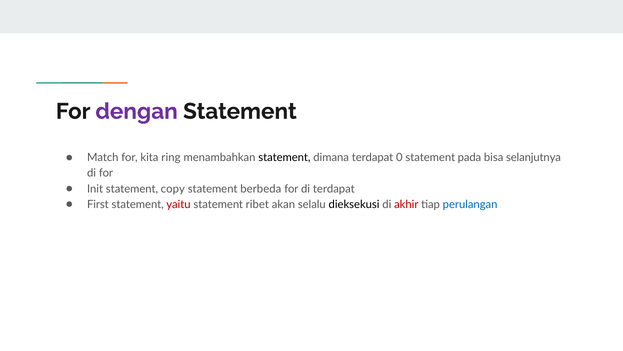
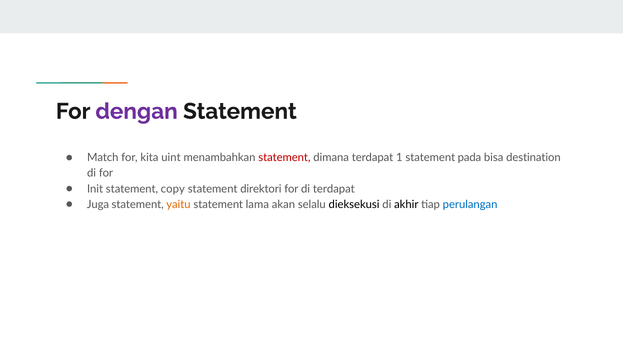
ring: ring -> uint (171, 157)
statement colour: black -> red (284, 157)
0: 0 -> 1 (399, 157)
selanjutnya: selanjutnya -> destination (533, 157)
berbeda: berbeda -> direktori (261, 188)
First: First -> Juga (98, 204)
yaitu colour: red -> orange (178, 204)
ribet: ribet -> lama (257, 204)
akhir colour: red -> black (406, 204)
